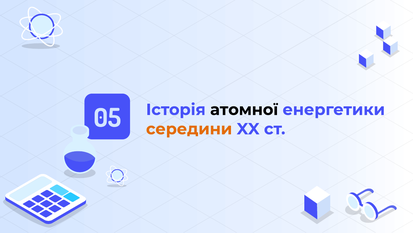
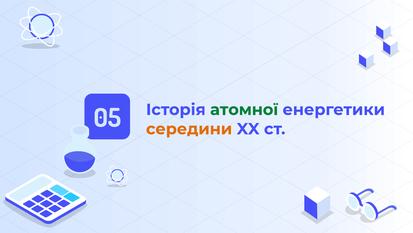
атомної colour: black -> green (244, 109)
